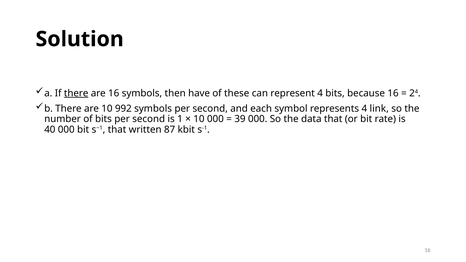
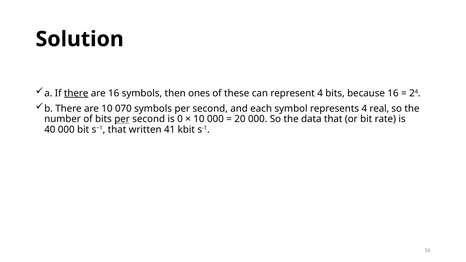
have: have -> ones (199, 93)
992: 992 -> 070 (123, 109)
link: link -> real (379, 109)
per underline: none -> present (122, 119)
1: 1 -> 0 (180, 119)
39: 39 -> 20 (240, 119)
87: 87 -> 41 (170, 130)
